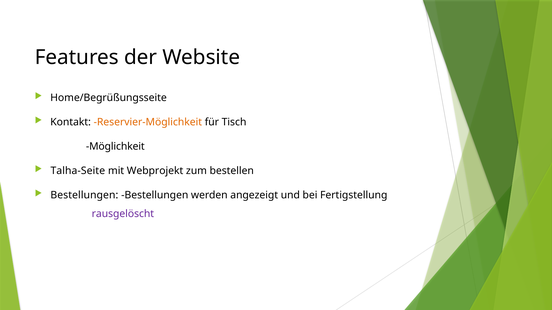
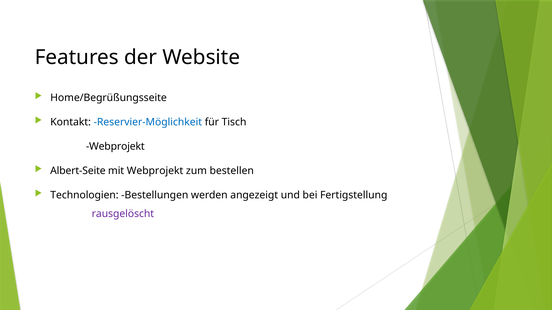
Reservier-Möglichkeit colour: orange -> blue (148, 122)
Möglichkeit: Möglichkeit -> Webprojekt (115, 147)
Talha-Seite: Talha-Seite -> Albert-Seite (78, 171)
Bestellungen: Bestellungen -> Technologien (84, 195)
